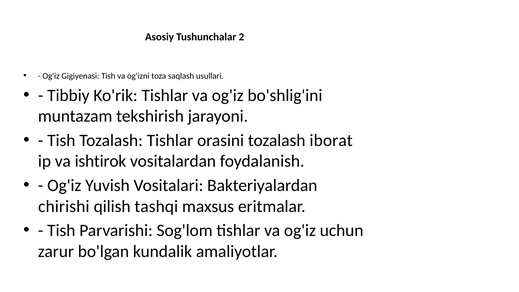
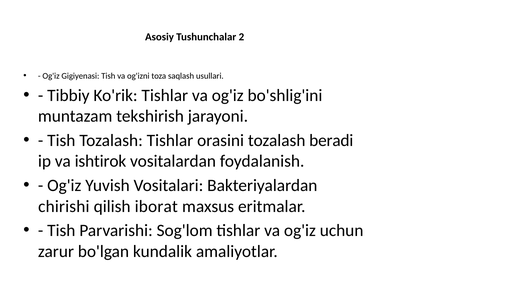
iborat: iborat -> beradi (331, 141)
tashqi: tashqi -> iborat (156, 206)
